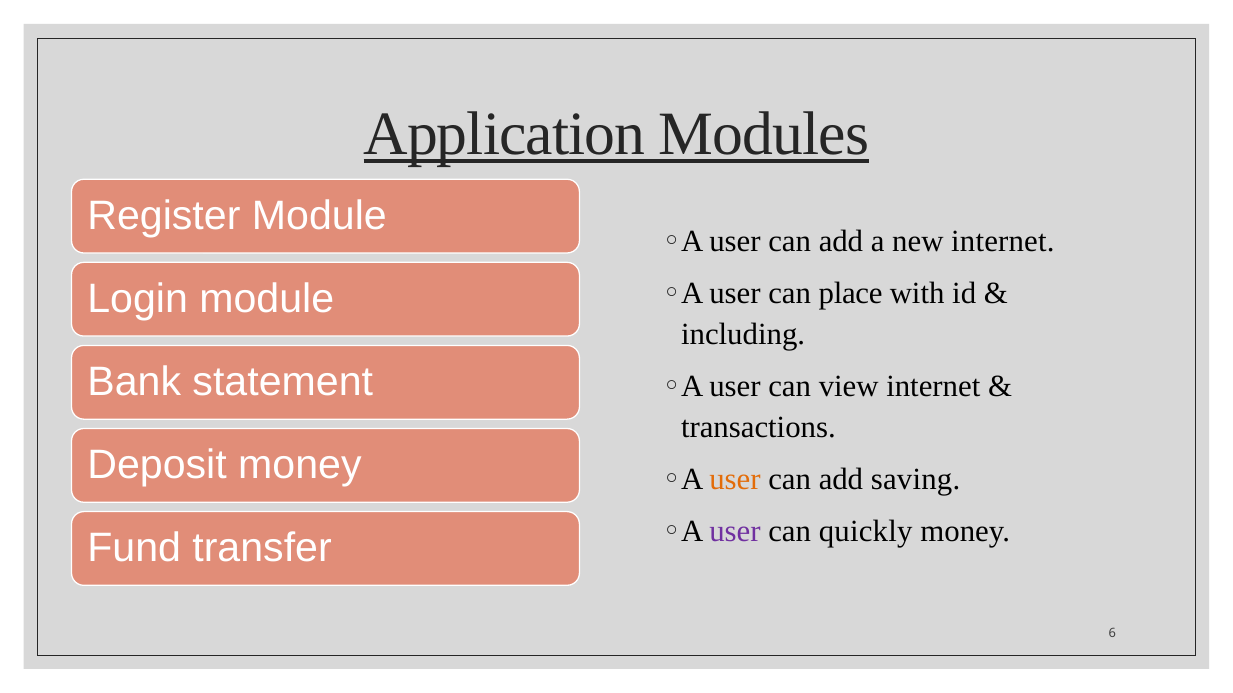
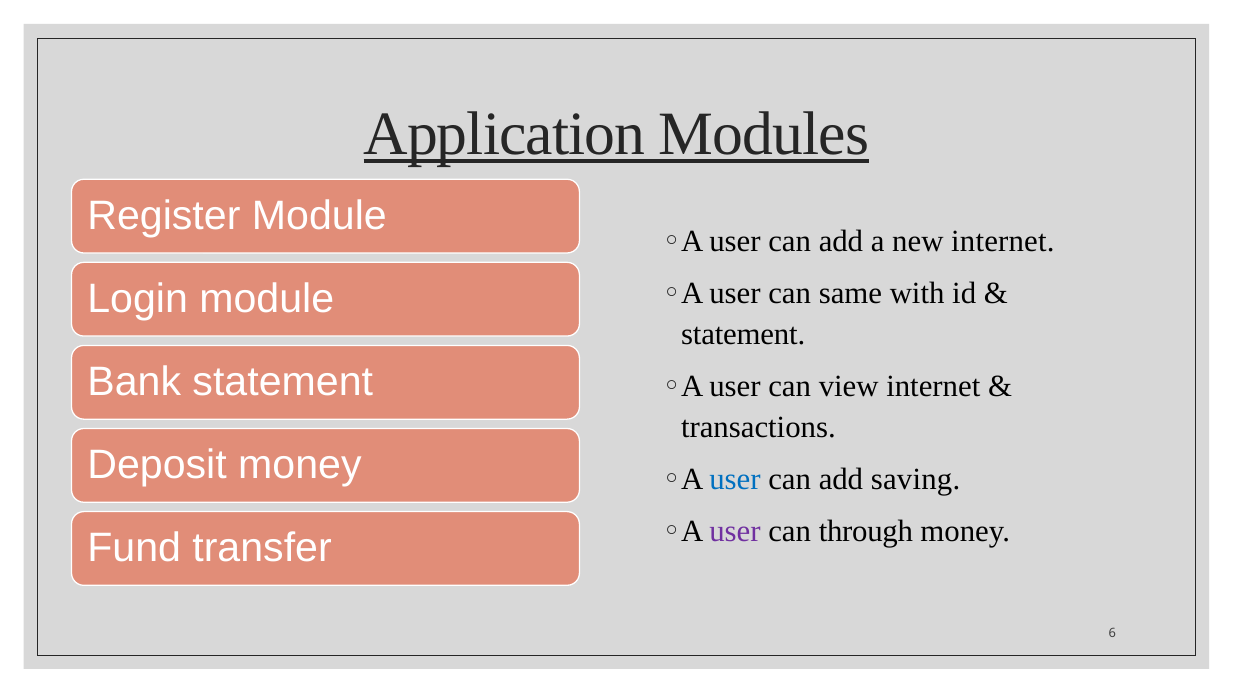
place: place -> same (850, 294)
including: including -> statement (743, 334)
user colour: orange -> blue (735, 480)
quickly: quickly -> through (866, 532)
